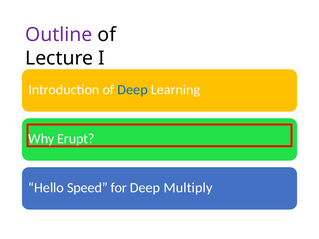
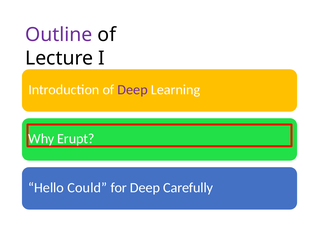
Deep colour: blue -> purple (133, 90)
Speed: Speed -> Could (87, 188)
Multiply: Multiply -> Carefully (188, 188)
